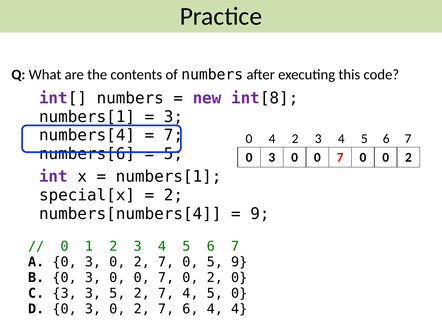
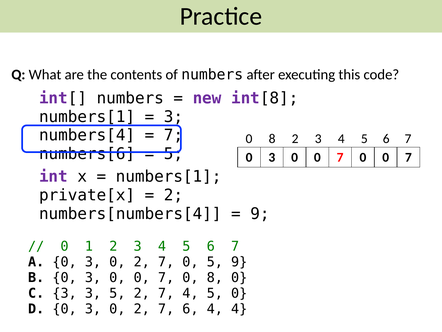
4: 4 -> 8 (272, 138)
7 0 0 2: 2 -> 7 (408, 157)
special[x: special[x -> private[x (87, 195)
2: 2 -> 8 (215, 277)
